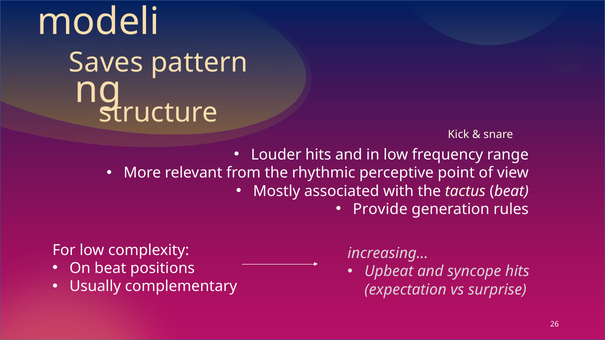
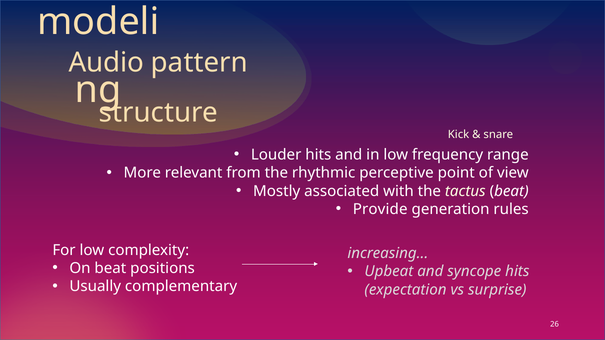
Saves: Saves -> Audio (106, 63)
